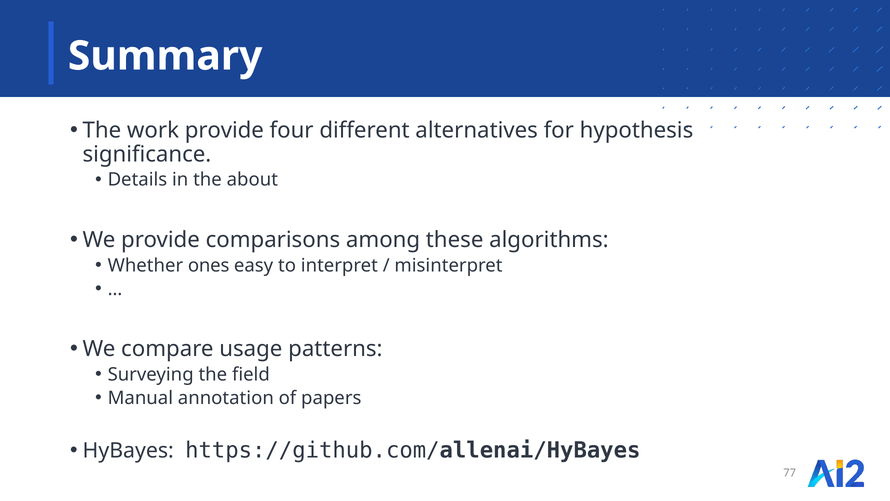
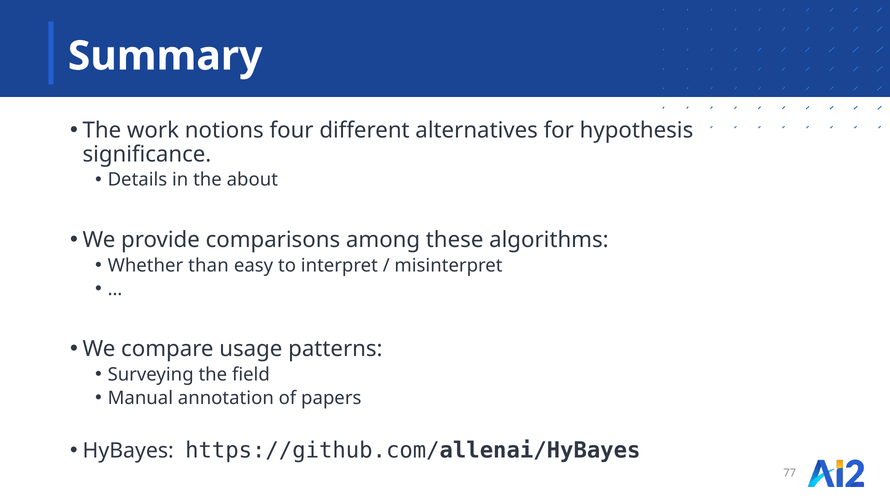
work provide: provide -> notions (224, 130)
ones: ones -> than (208, 265)
